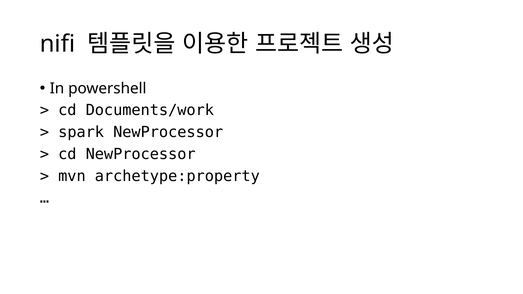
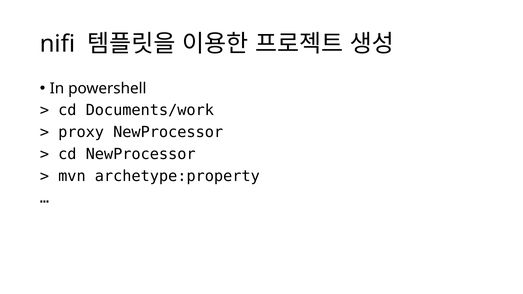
spark: spark -> proxy (81, 132)
